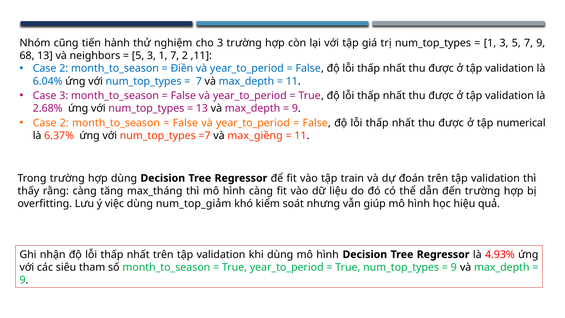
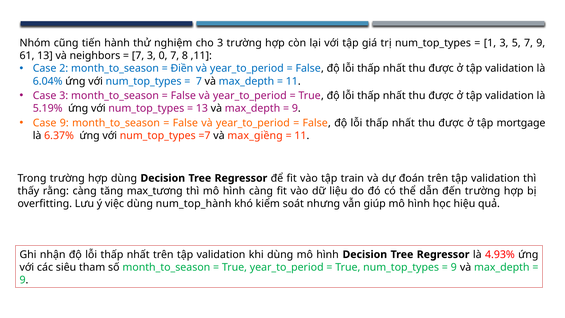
68: 68 -> 61 (27, 56)
5: 5 -> 7 (138, 56)
3 1: 1 -> 0 (163, 56)
7 2: 2 -> 8 (185, 56)
2.68%: 2.68% -> 5.19% (48, 108)
2: 2 -> 9 (64, 123)
numerical: numerical -> mortgage (521, 123)
max_tháng: max_tháng -> max_tương (155, 191)
num_top_giảm: num_top_giảm -> num_top_hành (194, 203)
